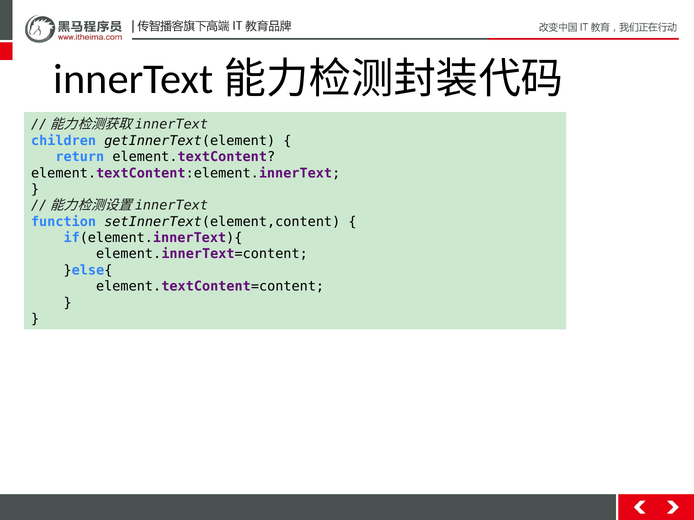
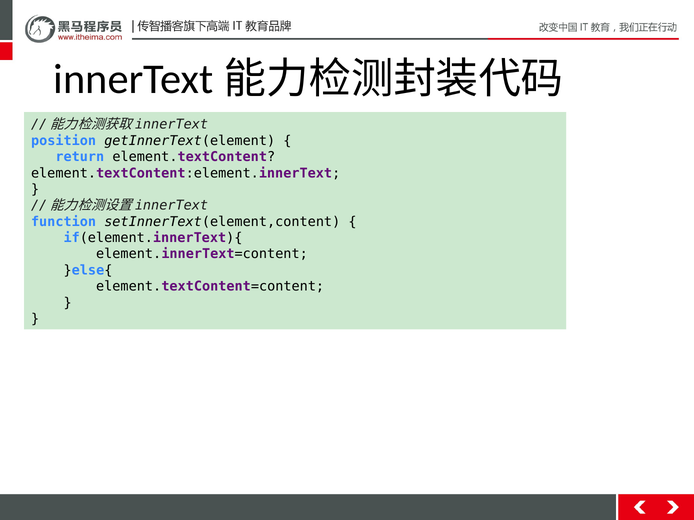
children: children -> position (64, 141)
